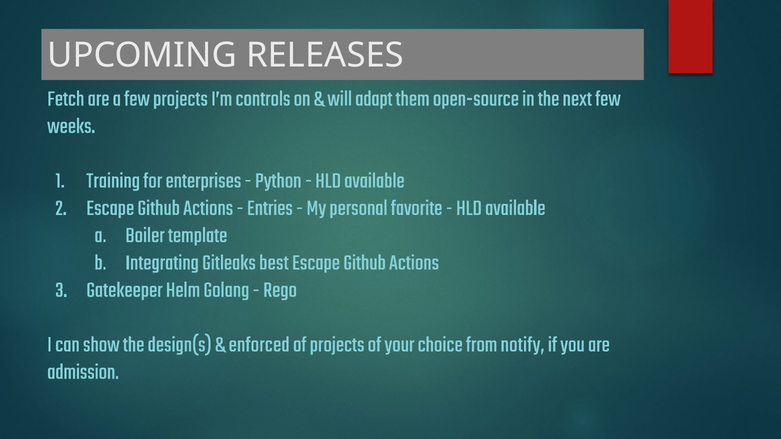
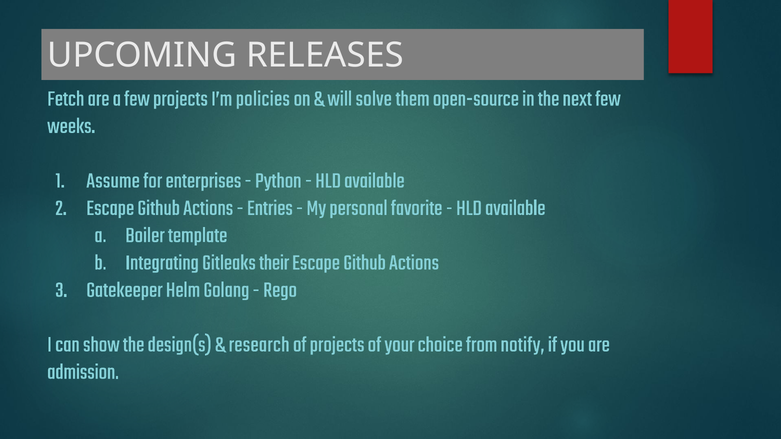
controls: controls -> policies (263, 98)
adapt: adapt -> solve (374, 98)
Training: Training -> Assume (113, 180)
best: best -> their (274, 262)
enforced: enforced -> research (259, 344)
